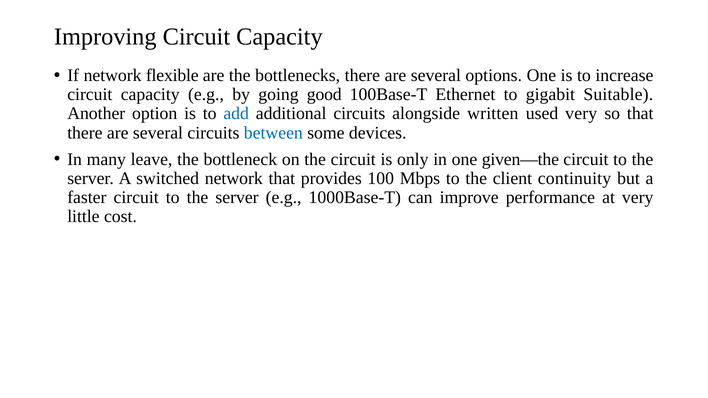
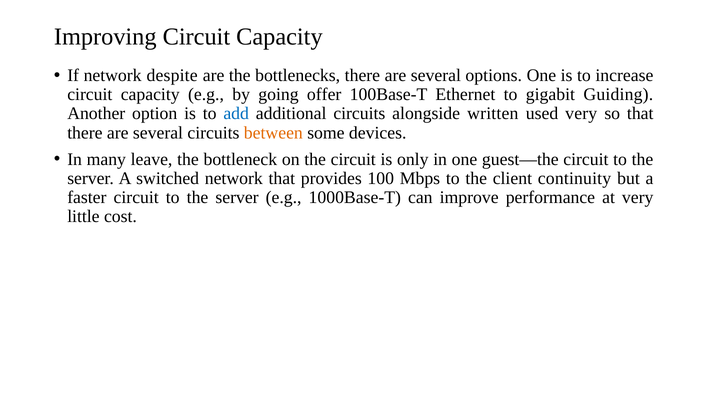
flexible: flexible -> despite (172, 75)
good: good -> offer (324, 95)
Suitable: Suitable -> Guiding (618, 95)
between colour: blue -> orange (273, 133)
given—the: given—the -> guest—the (520, 159)
